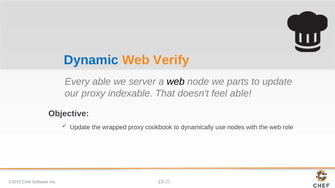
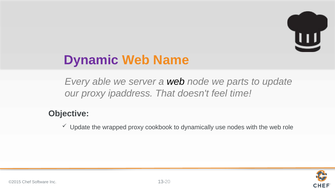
Dynamic colour: blue -> purple (91, 60)
Verify: Verify -> Name (171, 60)
indexable: indexable -> ipaddress (130, 94)
feel able: able -> time (241, 94)
